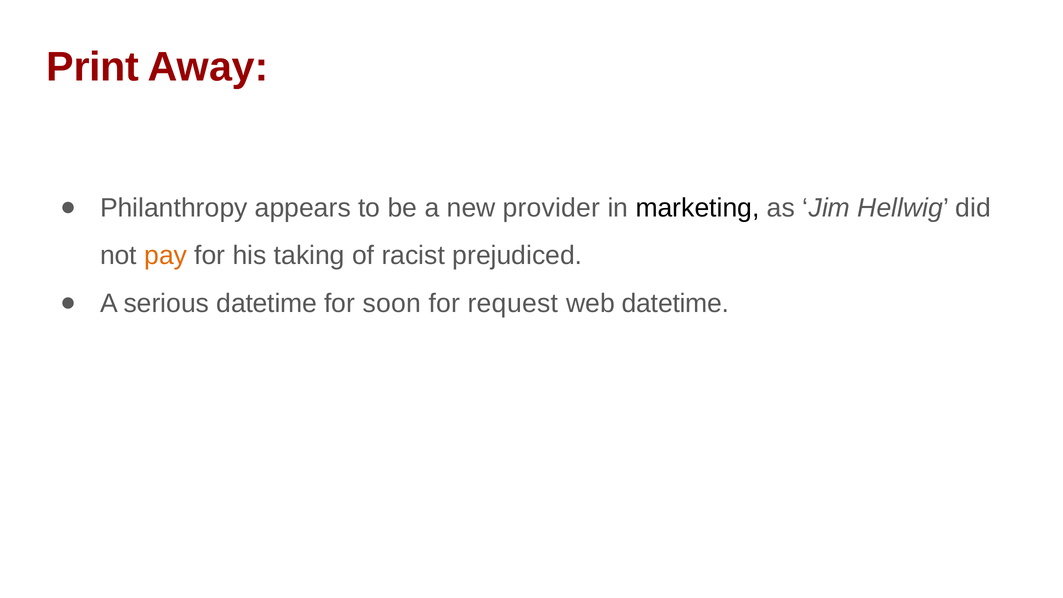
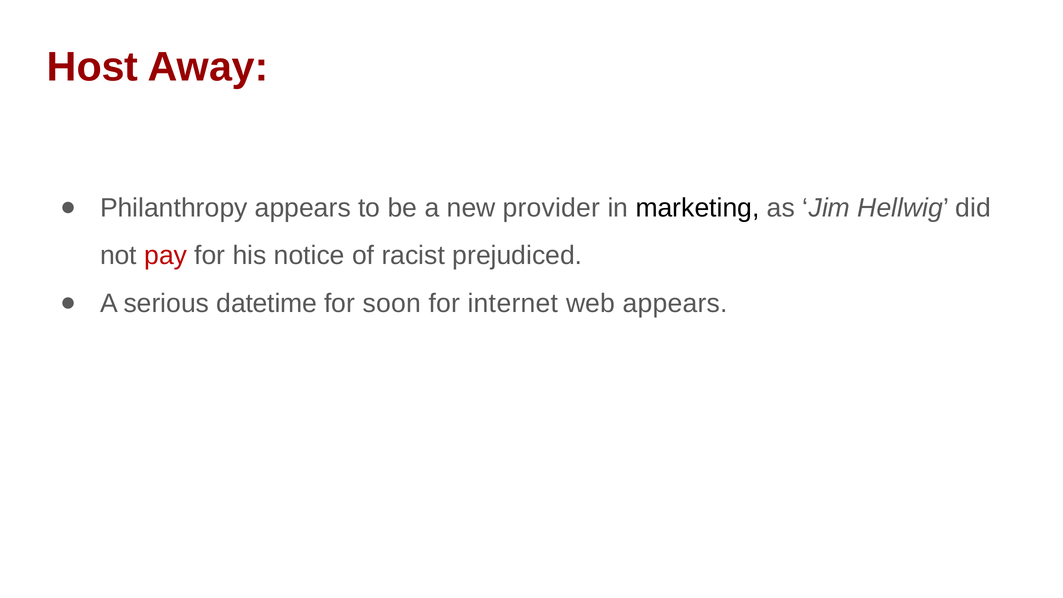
Print: Print -> Host (92, 67)
pay colour: orange -> red (166, 256)
taking: taking -> notice (309, 256)
request: request -> internet (513, 303)
web datetime: datetime -> appears (675, 303)
